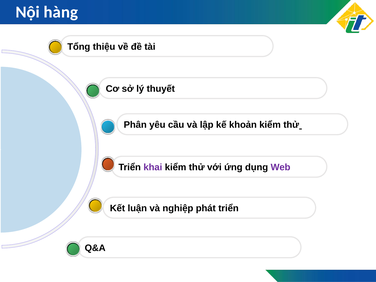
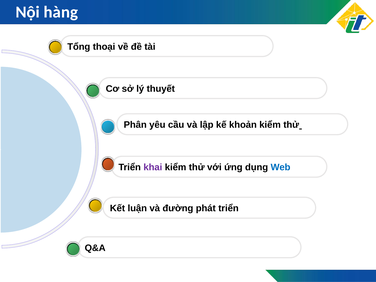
thiệu: thiệu -> thoại (104, 47)
Web colour: purple -> blue (281, 167)
nghiệp: nghiệp -> đường (178, 208)
